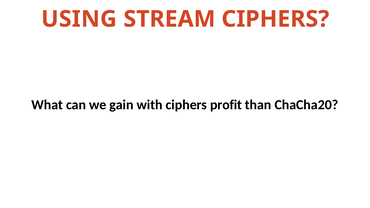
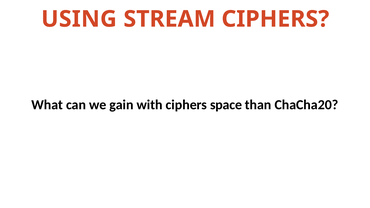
profit: profit -> space (226, 105)
